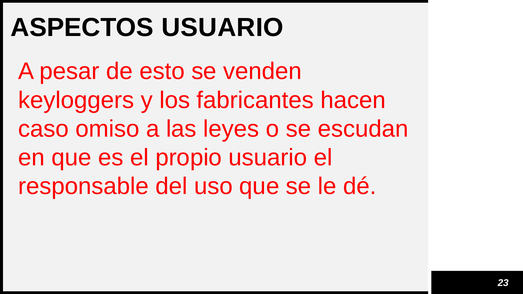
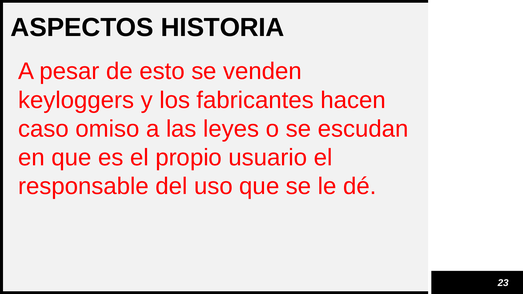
ASPECTOS USUARIO: USUARIO -> HISTORIA (223, 27)
